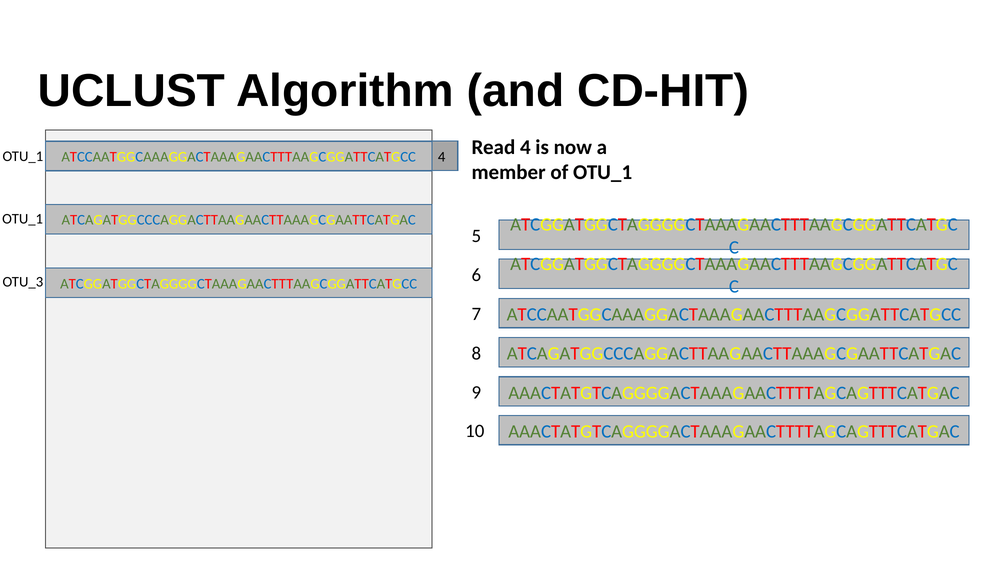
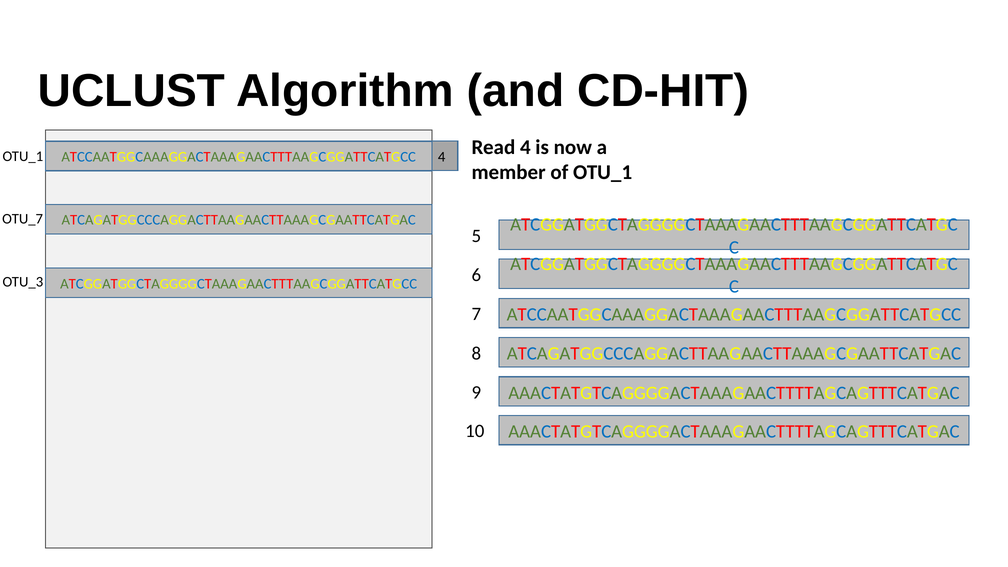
OTU_1: OTU_1 -> OTU_7 (23, 219)
